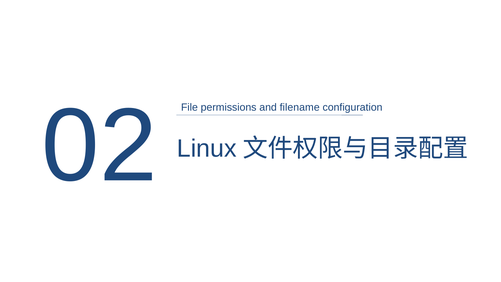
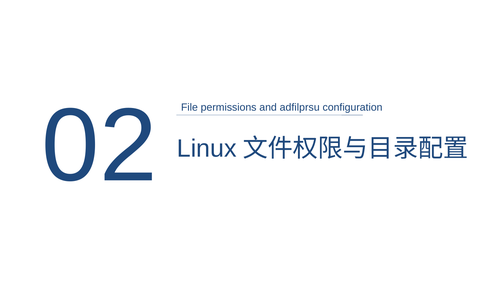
filename: filename -> adfilprsu (300, 107)
